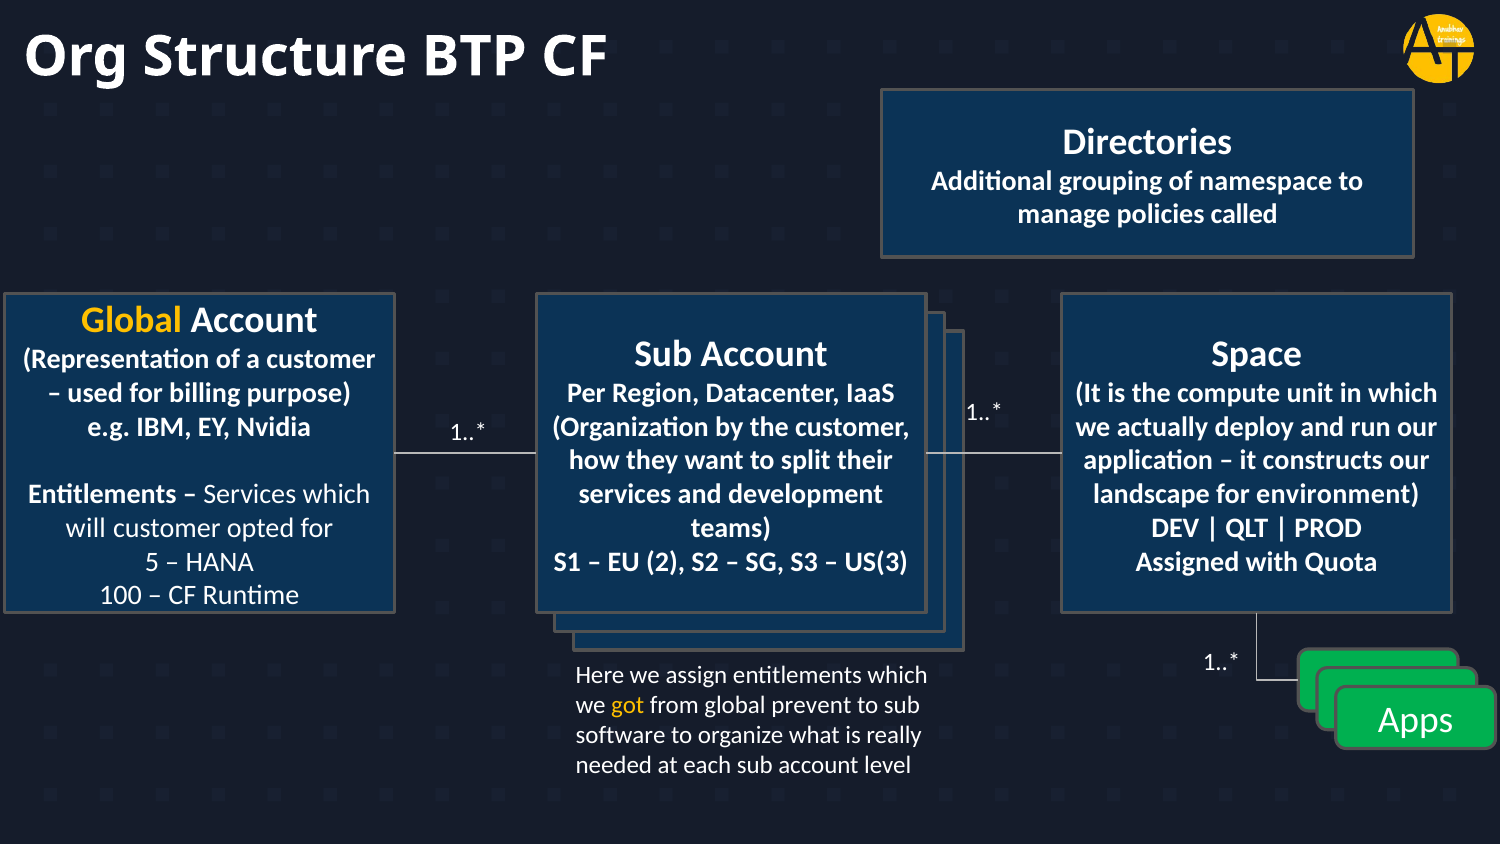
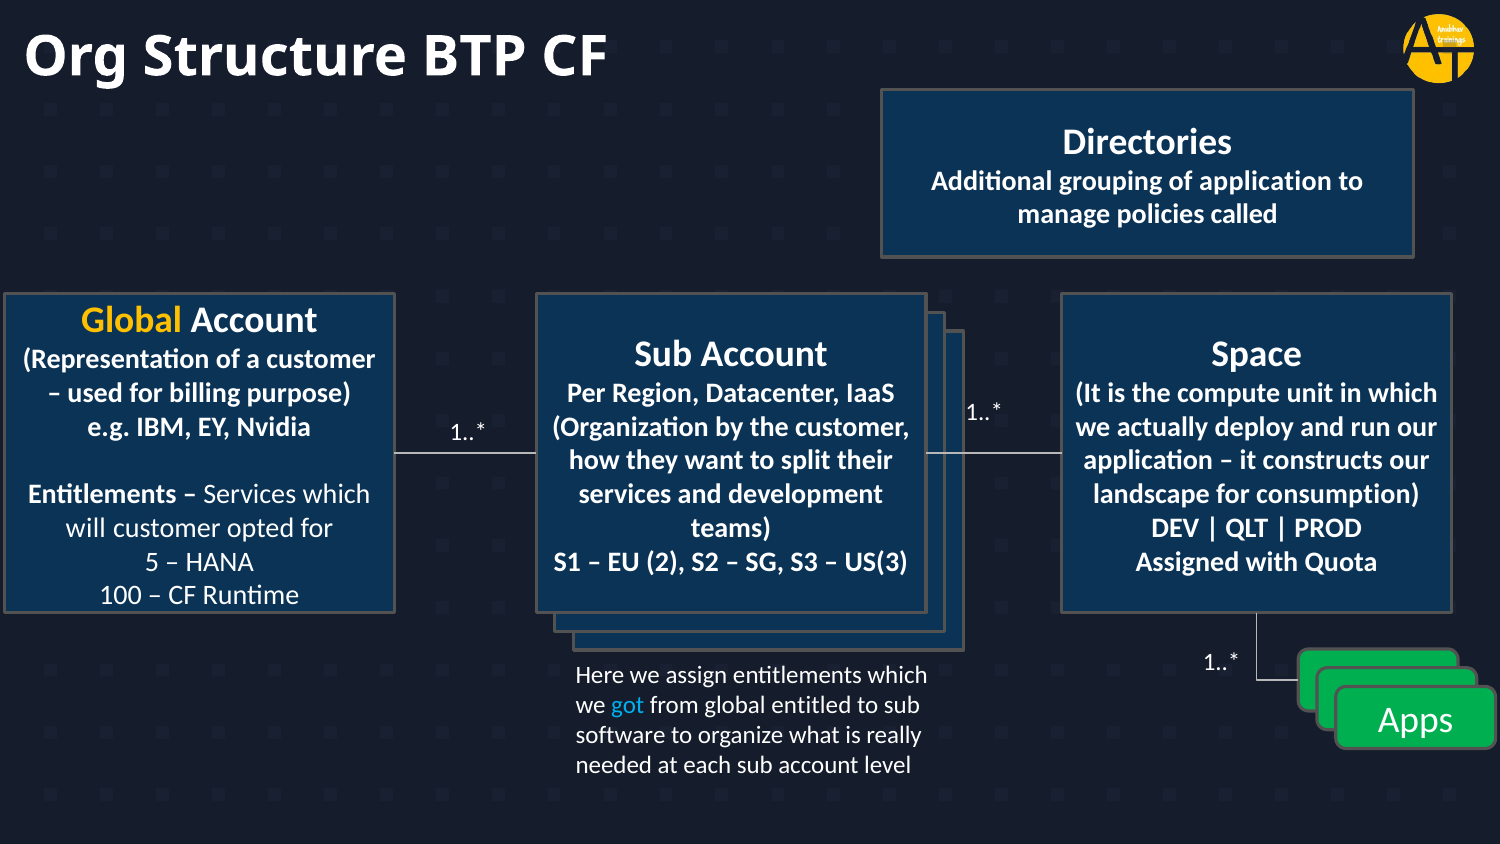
of namespace: namespace -> application (1266, 181)
environment: environment -> consumption (1338, 494)
got colour: yellow -> light blue (628, 705)
prevent: prevent -> entitled (811, 705)
